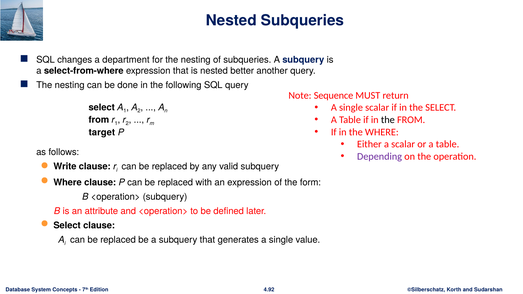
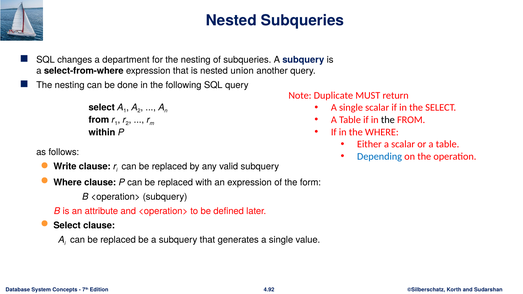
better: better -> union (242, 71)
Sequence: Sequence -> Duplicate (333, 95)
target: target -> within (102, 133)
Depending colour: purple -> blue (380, 156)
